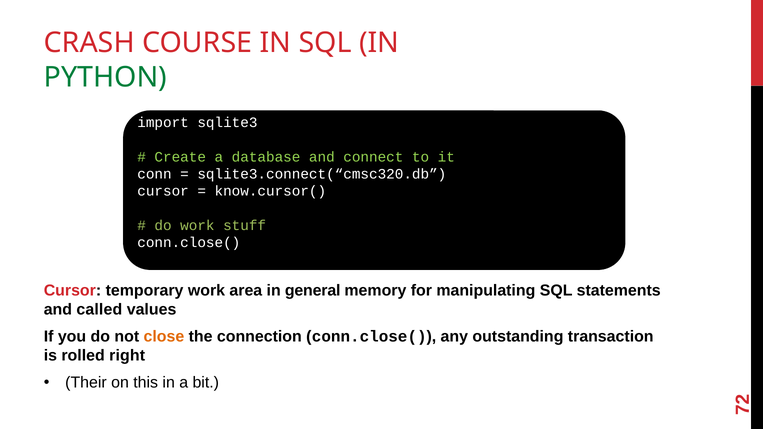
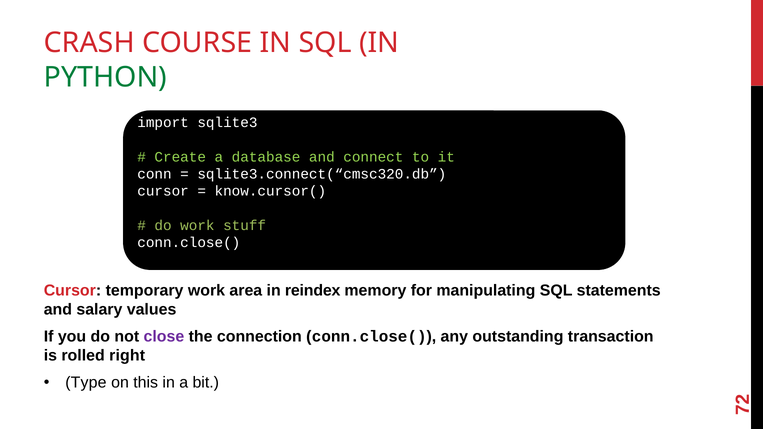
general: general -> reindex (313, 291)
called: called -> salary (99, 310)
close colour: orange -> purple (164, 337)
Their: Their -> Type (86, 383)
